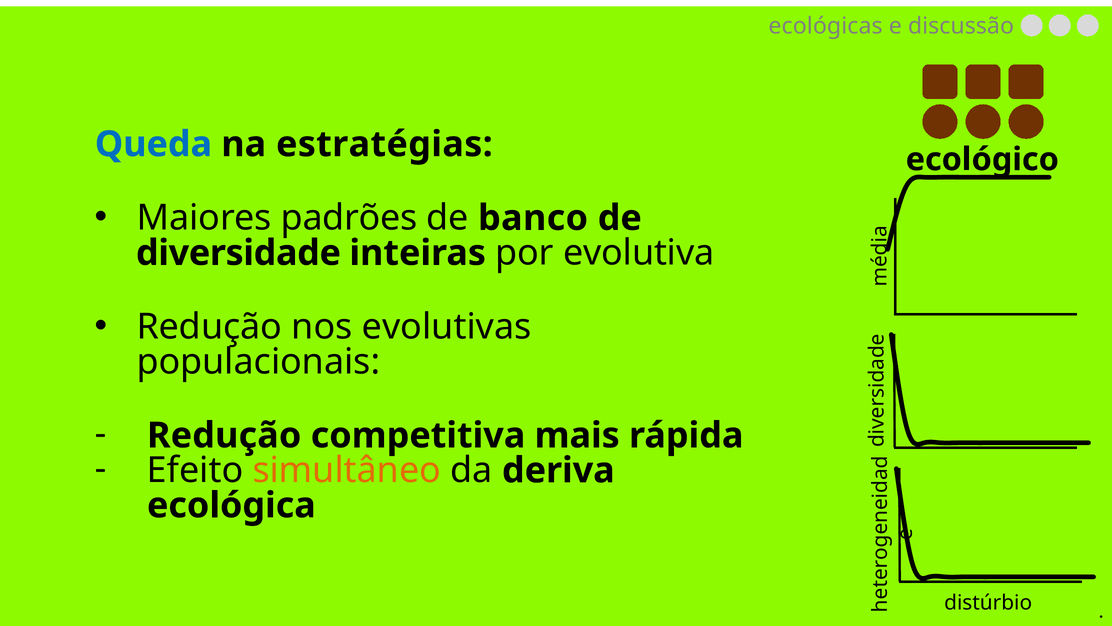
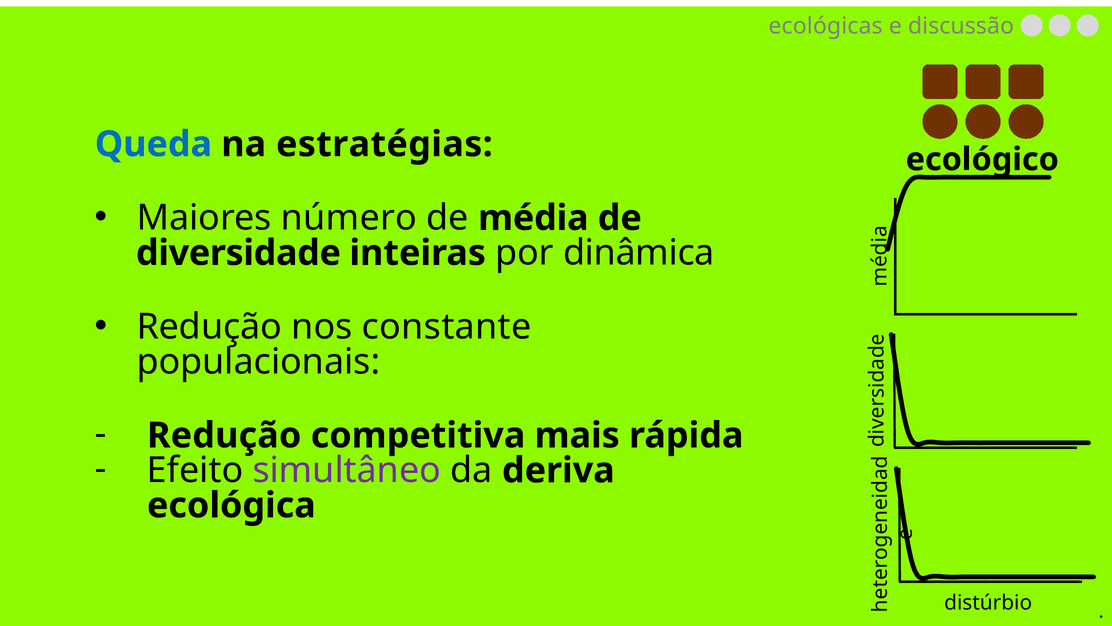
padrões: padrões -> número (349, 218)
banco: banco -> média (533, 218)
evolutiva: evolutiva -> dinâmica (639, 253)
evolutivas: evolutivas -> constante (447, 327)
simultâneo colour: orange -> purple (347, 470)
